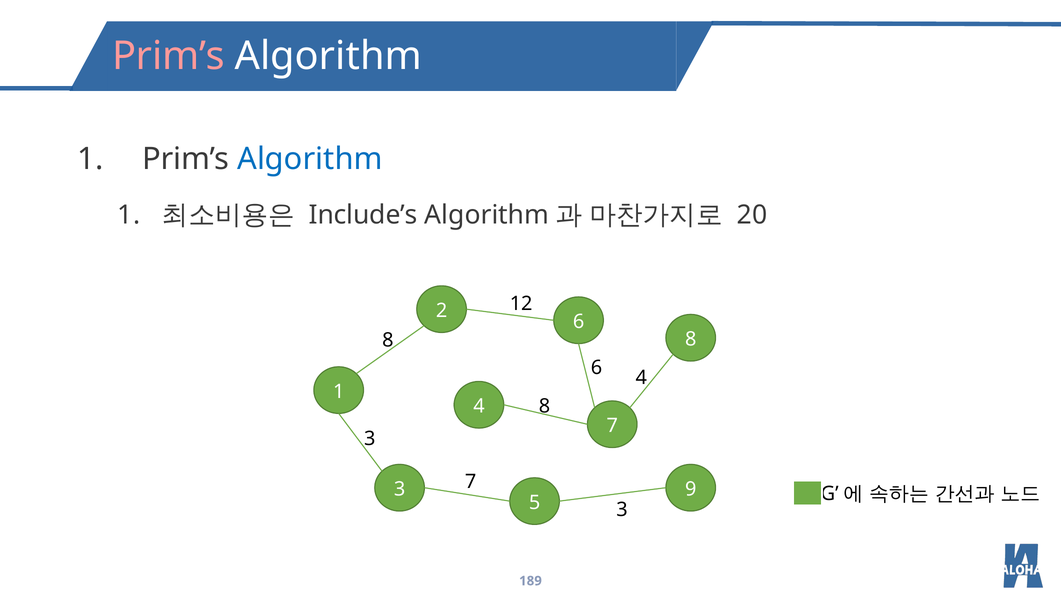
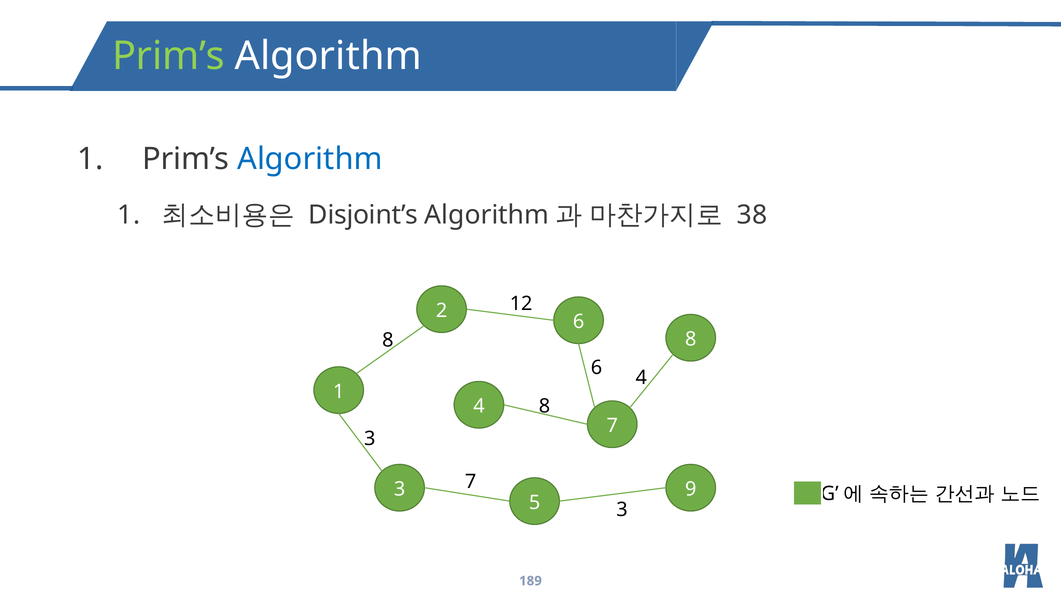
Prim’s colour: pink -> light green (168, 56)
Include’s: Include’s -> Disjoint’s (363, 215)
20: 20 -> 38 (752, 215)
